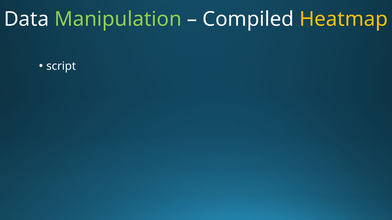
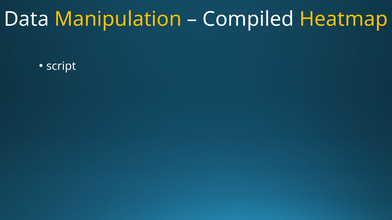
Manipulation colour: light green -> yellow (118, 19)
